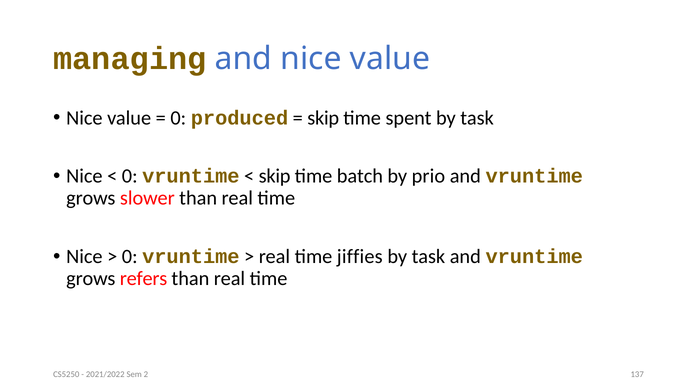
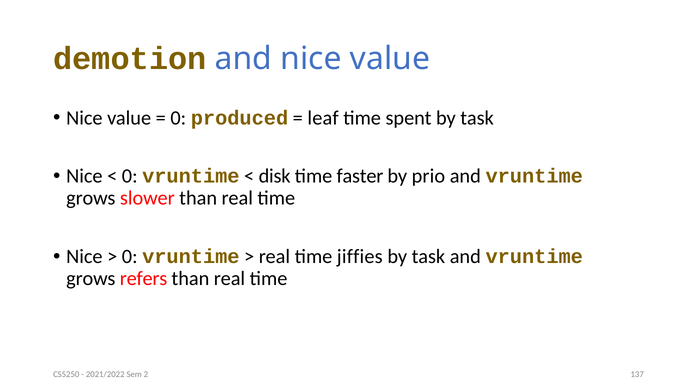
managing: managing -> demotion (130, 59)
skip: skip -> leaf (323, 118)
skip: skip -> disk (275, 176)
batch: batch -> faster (360, 176)
